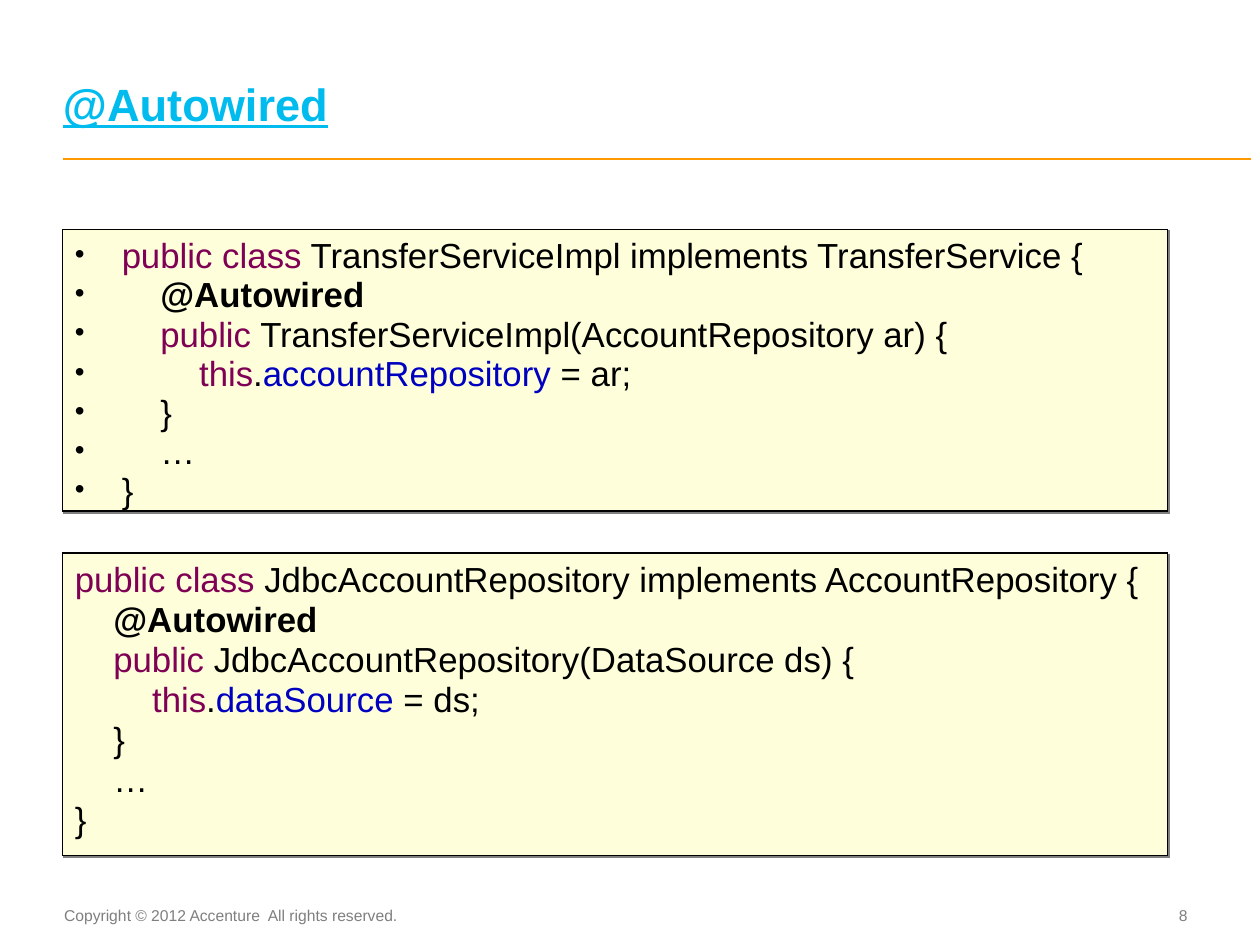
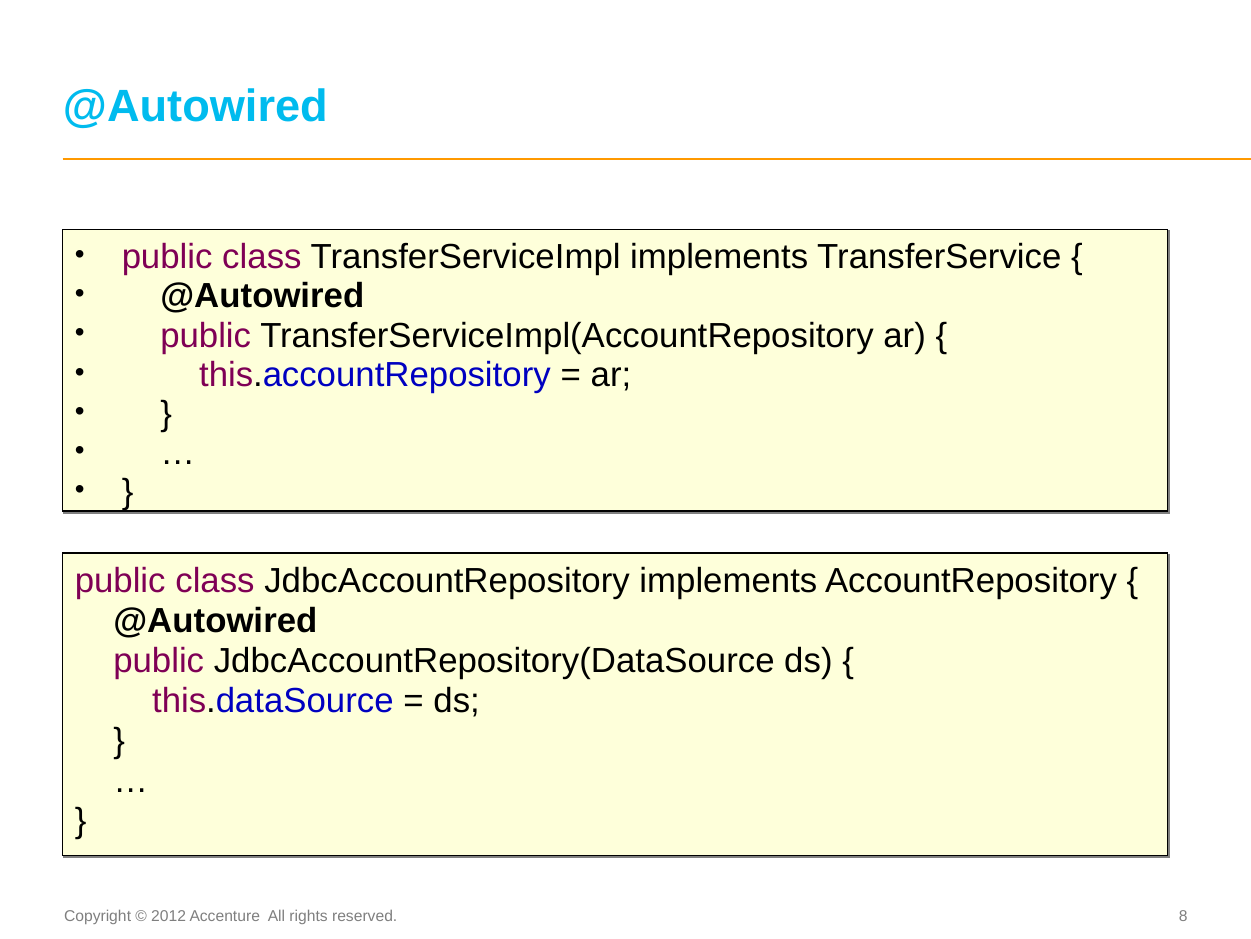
@Autowired underline: present -> none (195, 107)
